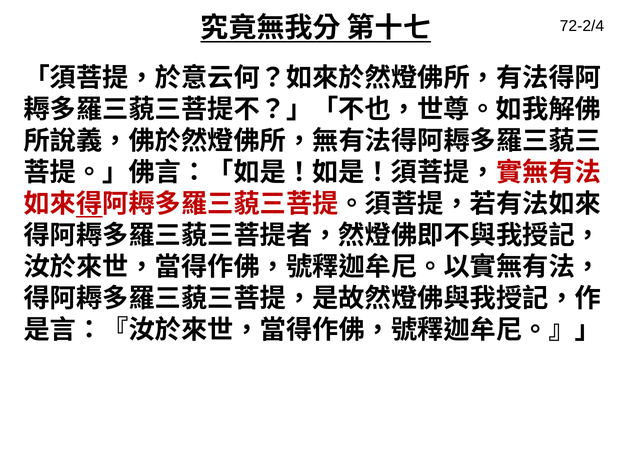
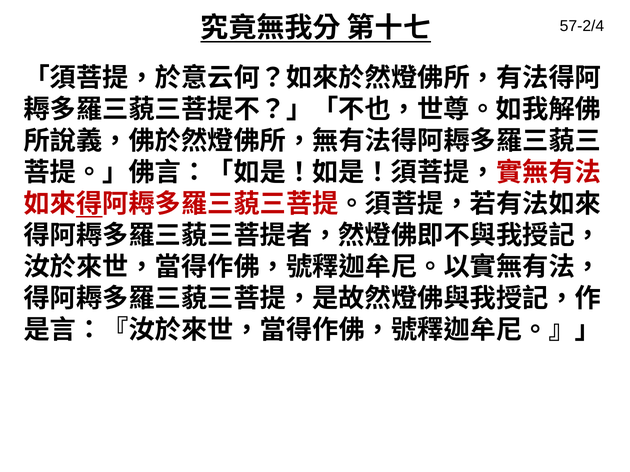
72-2/4: 72-2/4 -> 57-2/4 (582, 26)
